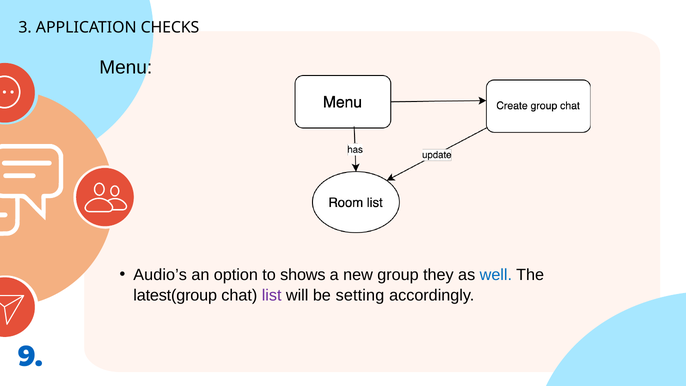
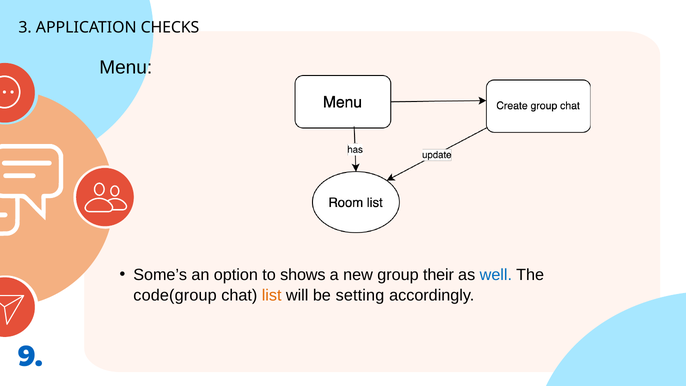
Audio’s: Audio’s -> Some’s (160, 275)
they: they -> their (438, 275)
latest(group: latest(group -> code(group (175, 295)
list colour: purple -> orange (272, 295)
